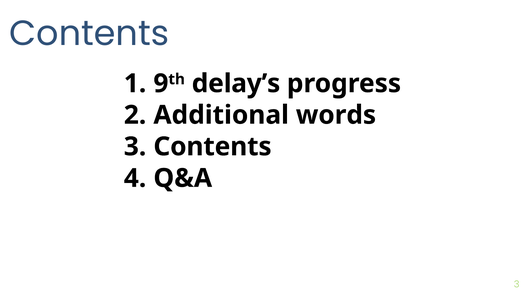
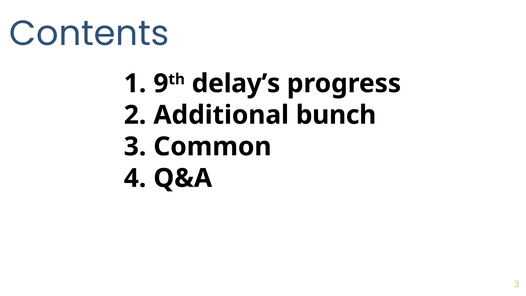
words: words -> bunch (336, 115)
3 Contents: Contents -> Common (212, 147)
